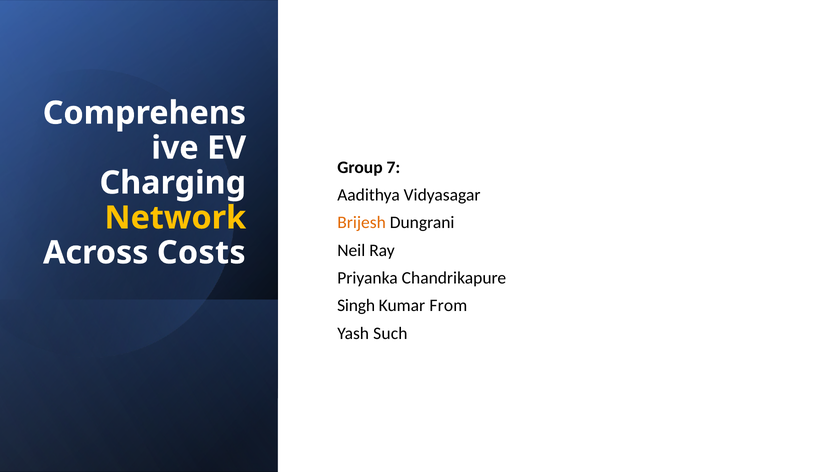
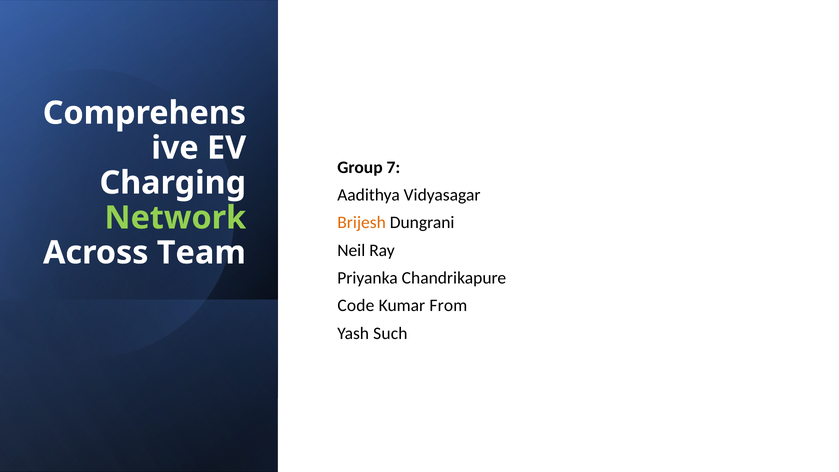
Network colour: yellow -> light green (175, 218)
Costs: Costs -> Team (201, 253)
Singh: Singh -> Code (356, 306)
